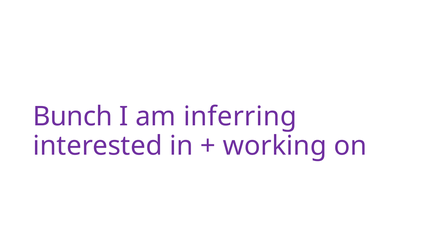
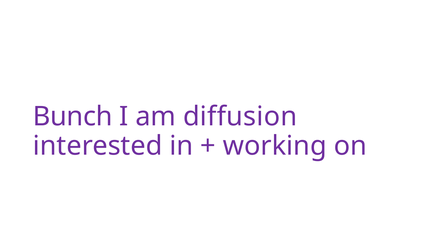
inferring: inferring -> diffusion (240, 117)
